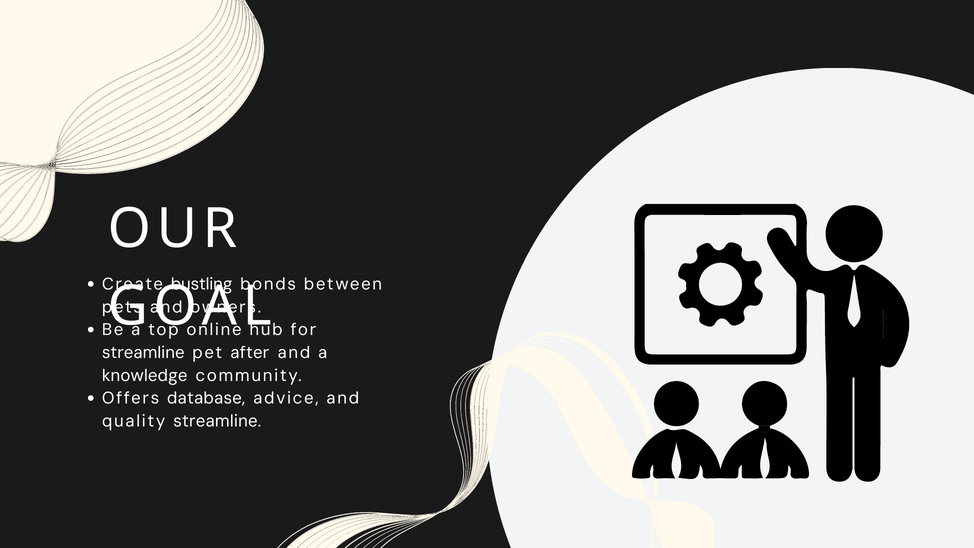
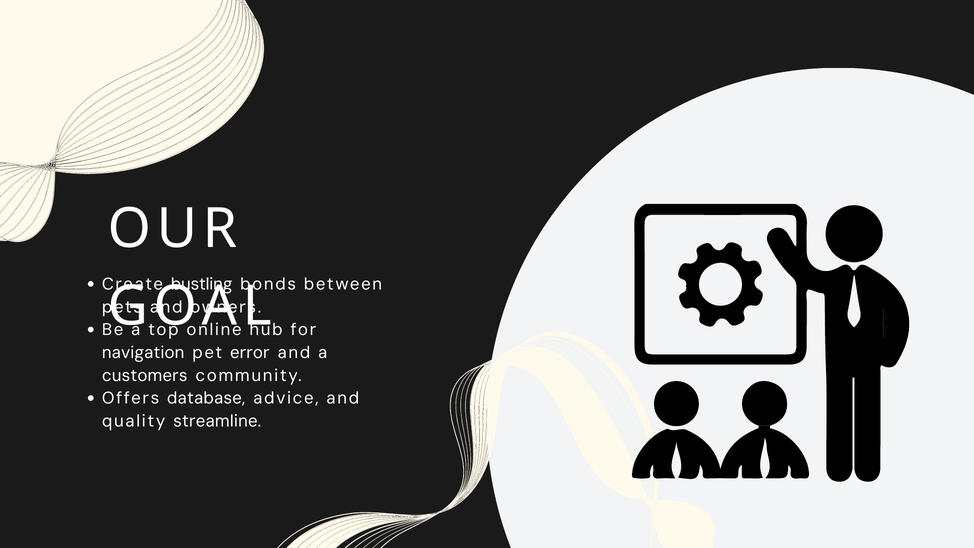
streamline: streamline -> navigation (143, 353)
after: after -> error (250, 353)
knowledge: knowledge -> customers (145, 375)
